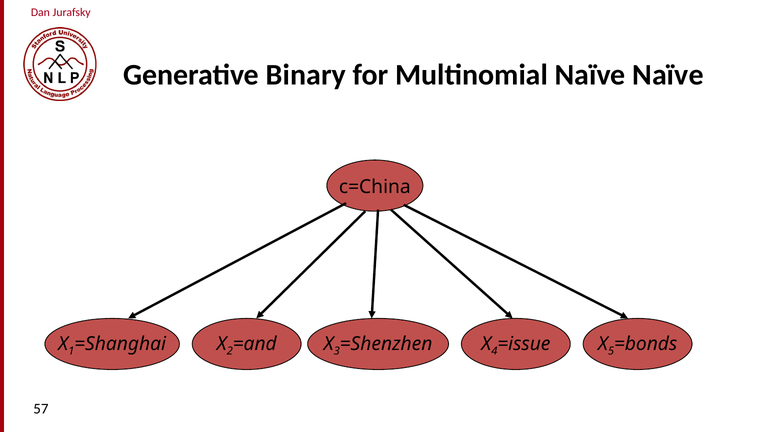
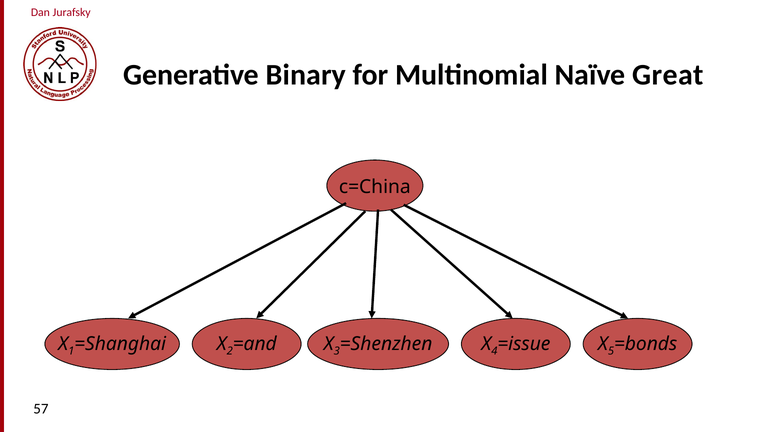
Naïve Naïve: Naïve -> Great (668, 75)
